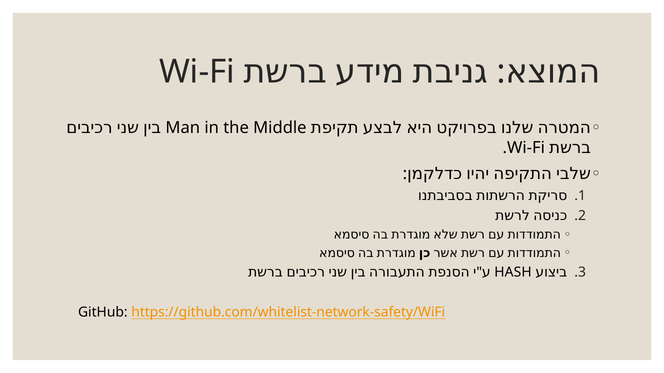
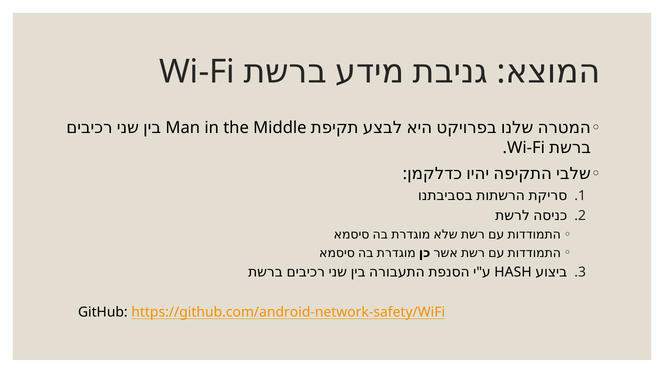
https://github.com/whitelist-network-safety/WiFi: https://github.com/whitelist-network-safety/WiFi -> https://github.com/android-network-safety/WiFi (288, 313)
